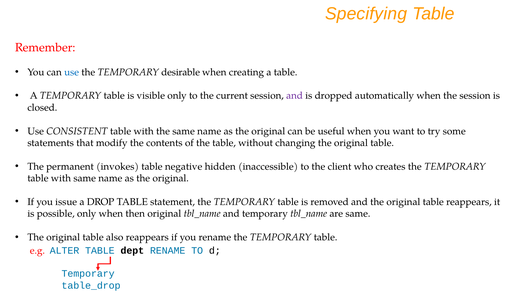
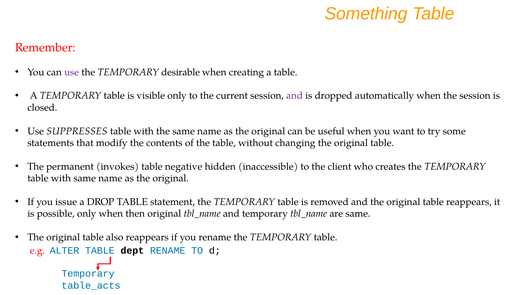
Specifying: Specifying -> Something (366, 14)
use colour: blue -> purple (72, 72)
CONSISTENT: CONSISTENT -> SUPPRESSES (77, 131)
table_drop: table_drop -> table_acts (91, 285)
